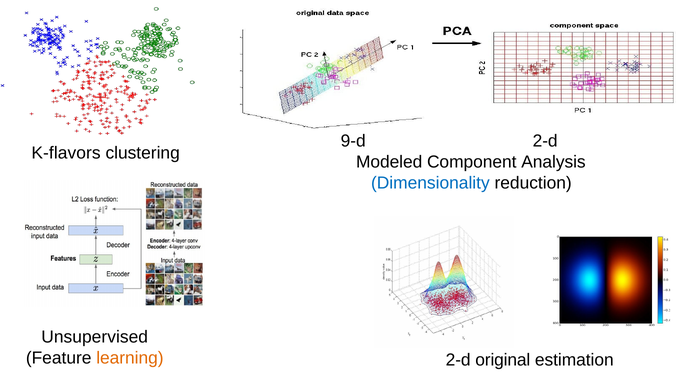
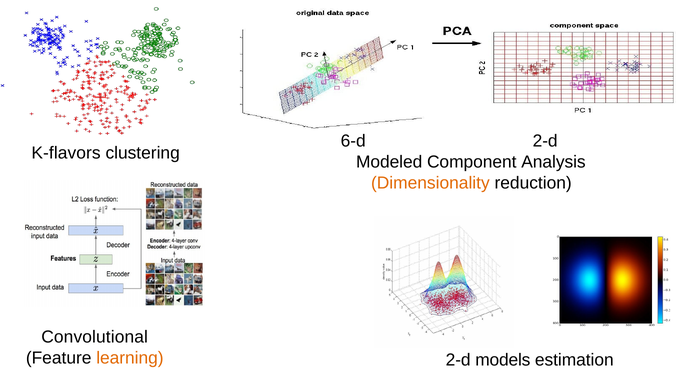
9-d: 9-d -> 6-d (353, 141)
Dimensionality colour: blue -> orange (430, 183)
Unsupervised: Unsupervised -> Convolutional (95, 337)
original: original -> models (503, 360)
